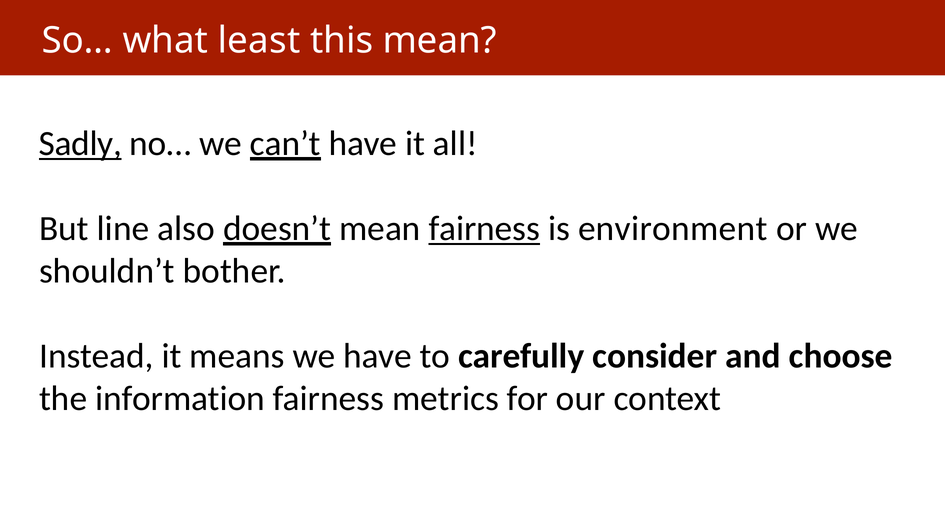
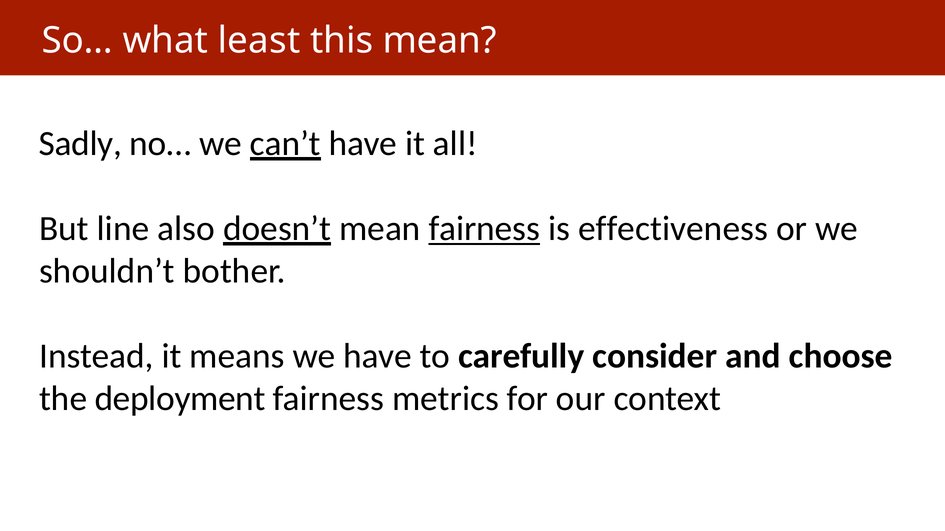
Sadly underline: present -> none (80, 144)
environment: environment -> effectiveness (673, 229)
information: information -> deployment (180, 399)
